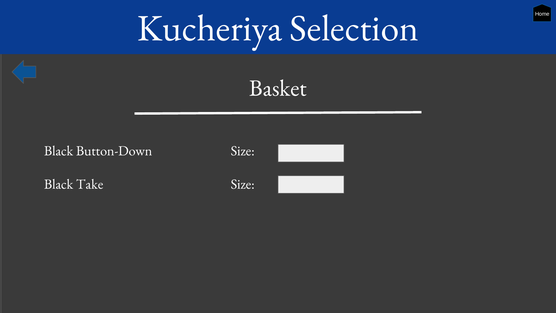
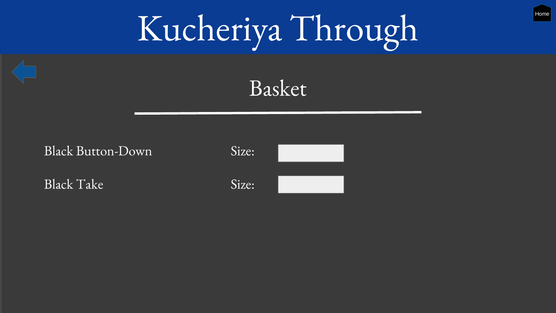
Selection: Selection -> Through (354, 28)
